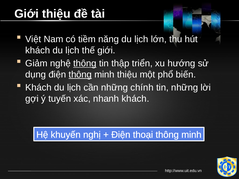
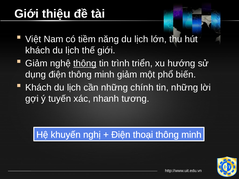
thập: thập -> trình (120, 63)
thông underline: present -> none (80, 75)
minh thiệu: thiệu -> giảm (127, 75)
nhanh khách: khách -> tương (135, 99)
